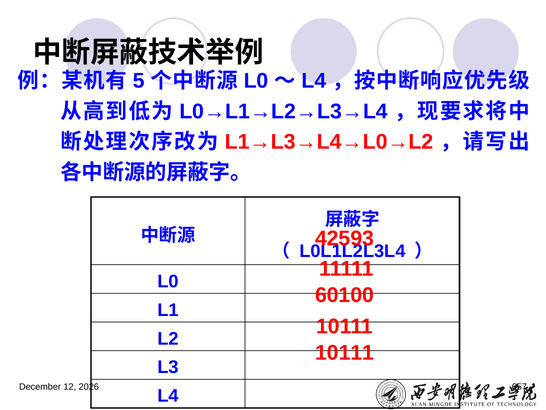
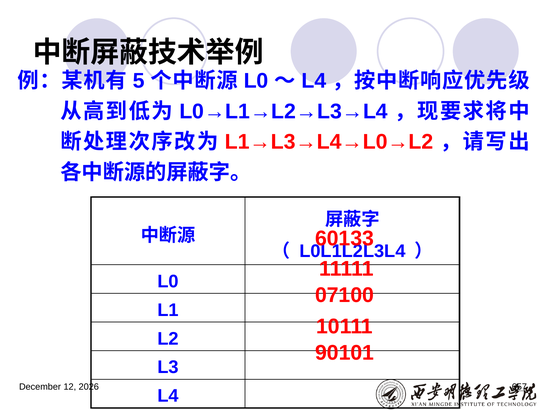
42593: 42593 -> 60133 (345, 238)
60100: 60100 -> 07100 (345, 295)
10111: 10111 -> 90101 (345, 352)
657 underline: none -> present (519, 386)
